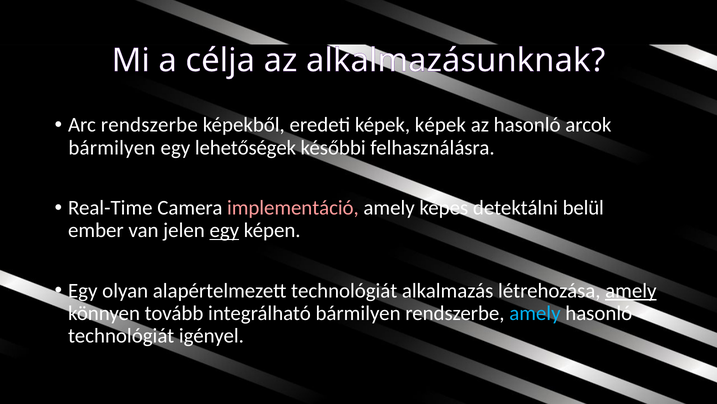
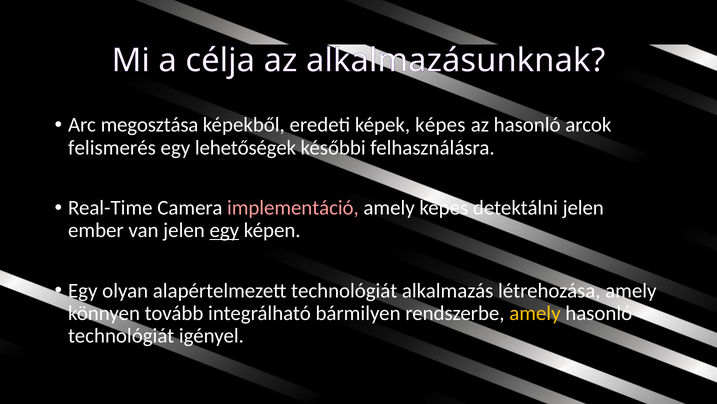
Arc rendszerbe: rendszerbe -> megosztása (150, 125)
képek képek: képek -> képes (440, 125)
bármilyen: bármilyen -> felismerés (112, 147)
detektálni belül: belül -> jelen (583, 208)
amely underline: present -> none (631, 290)
amely colour: light blue -> yellow (535, 313)
